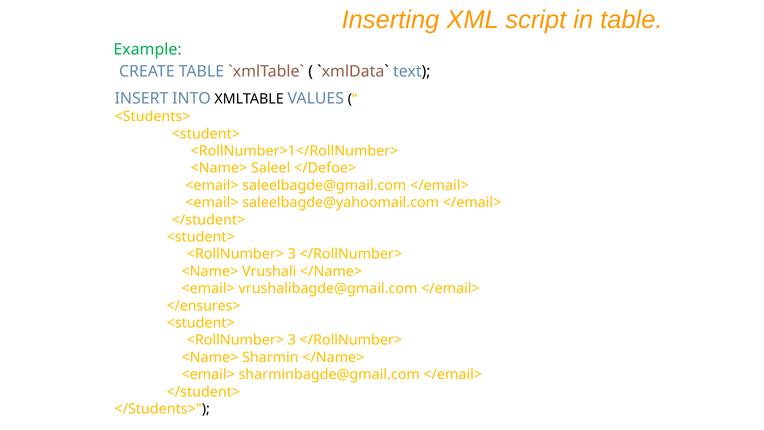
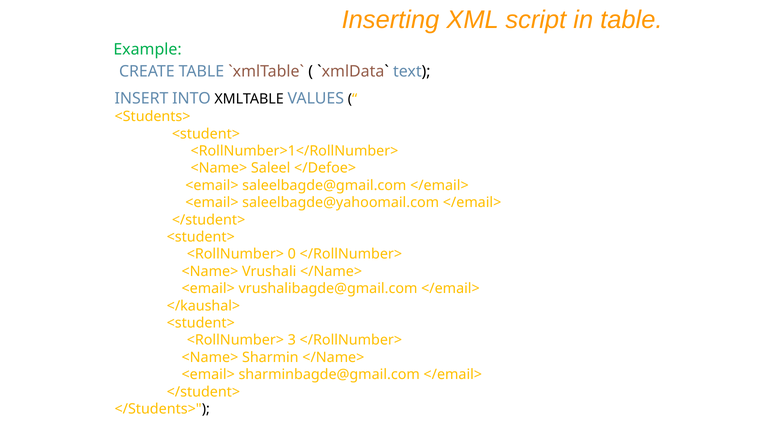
3: 3 -> 0 (292, 254)
</ensures>: </ensures> -> </kaushal> (203, 306)
